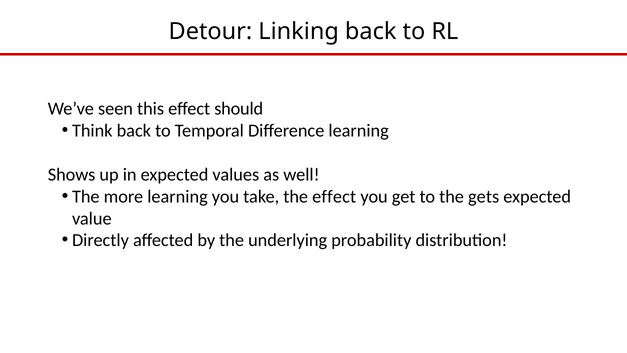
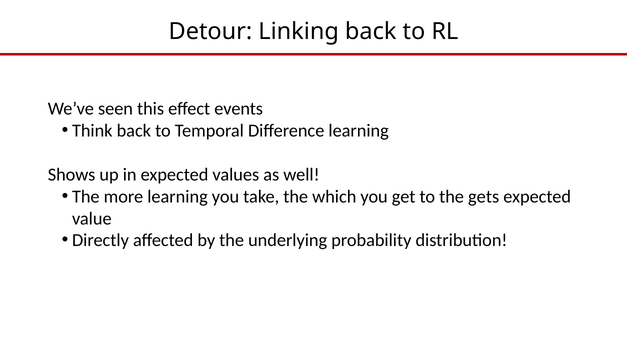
should: should -> events (239, 108)
the effect: effect -> which (334, 196)
